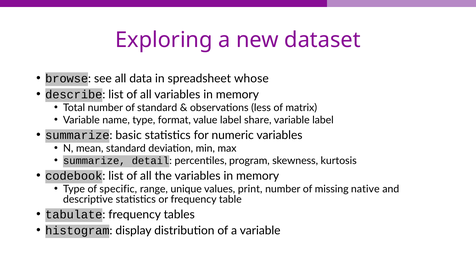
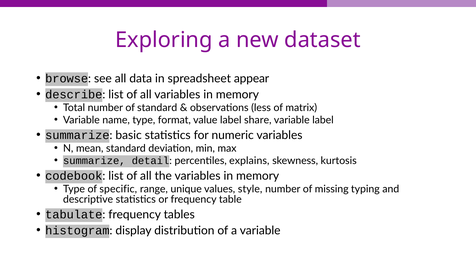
whose: whose -> appear (252, 78)
program: program -> explains (249, 161)
print: print -> style (250, 189)
native: native -> typing (365, 189)
